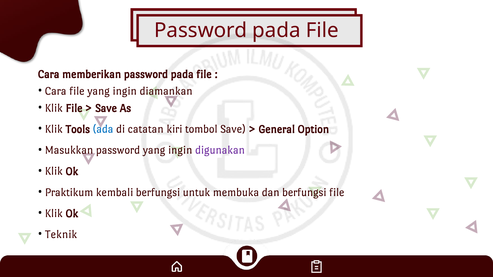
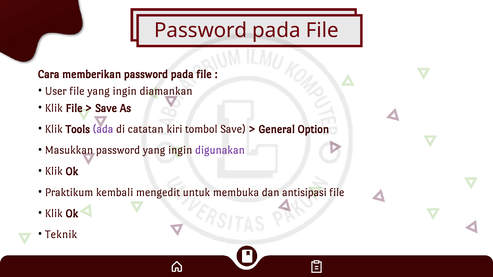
Cara: Cara -> User (56, 91)
ada colour: blue -> purple (103, 129)
kembali berfungsi: berfungsi -> mengedit (158, 192)
dan berfungsi: berfungsi -> antisipasi (304, 192)
